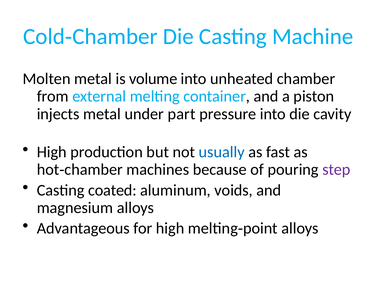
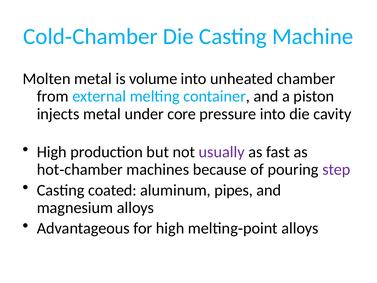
part: part -> core (182, 114)
usually colour: blue -> purple (222, 152)
voids: voids -> pipes (234, 190)
